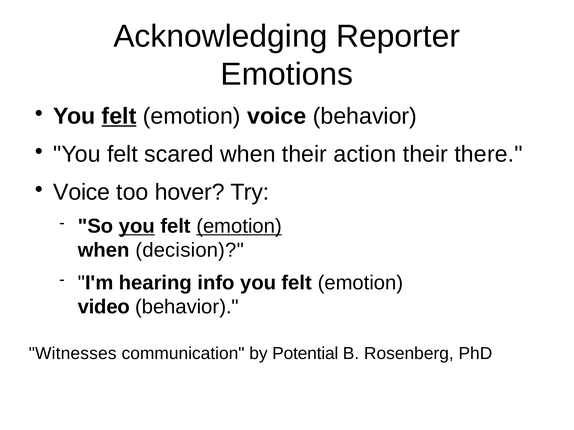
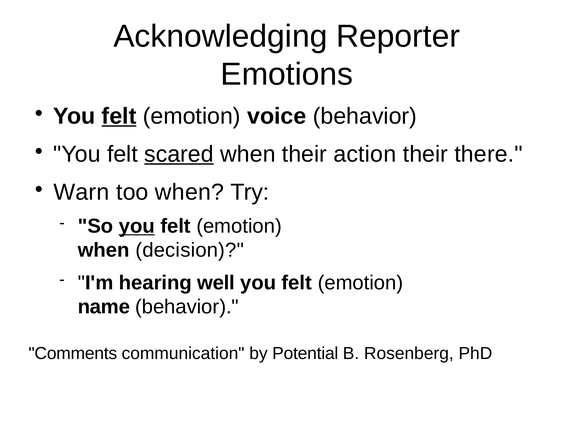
scared underline: none -> present (179, 154)
Voice: Voice -> Warn (81, 192)
too hover: hover -> when (190, 192)
emotion underline: present -> none (239, 226)
info: info -> well (216, 283)
video: video -> name (104, 307)
Witnesses: Witnesses -> Comments (73, 354)
